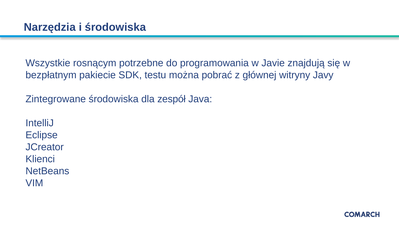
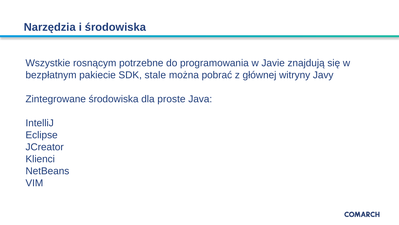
testu: testu -> stale (155, 75)
zespół: zespół -> proste (171, 99)
